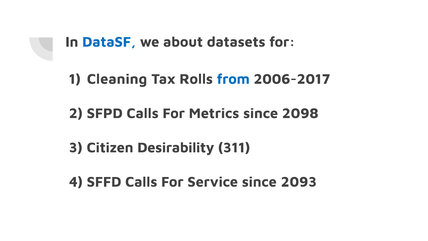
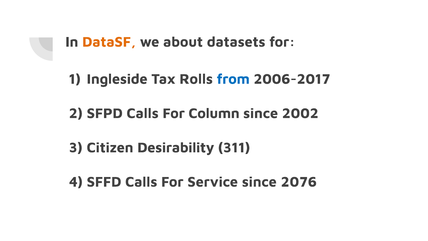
DataSF colour: blue -> orange (109, 42)
Cleaning: Cleaning -> Ingleside (117, 79)
Metrics: Metrics -> Column (214, 113)
2098: 2098 -> 2002 (300, 113)
2093: 2093 -> 2076 (299, 182)
